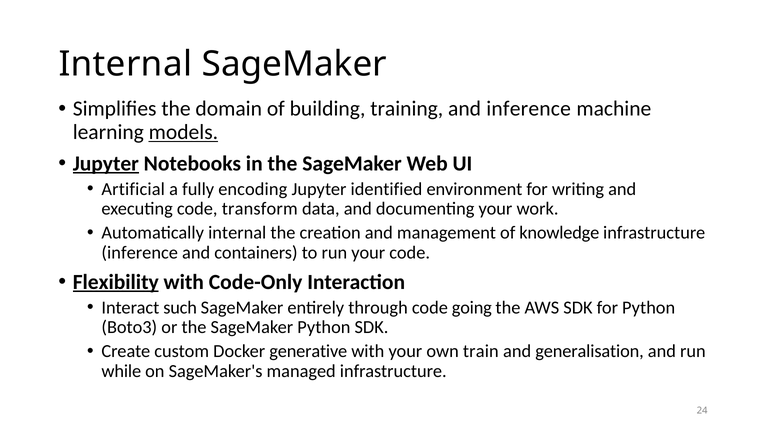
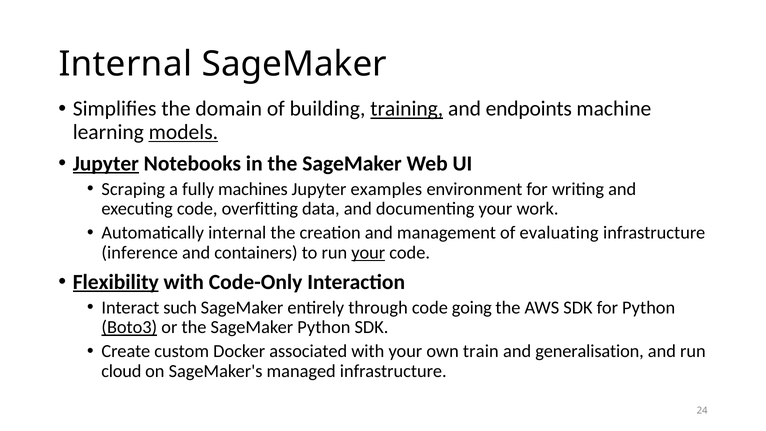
training underline: none -> present (407, 109)
and inference: inference -> endpoints (529, 109)
Artificial: Artificial -> Scraping (133, 189)
encoding: encoding -> machines (253, 189)
identified: identified -> examples (386, 189)
transform: transform -> overfitting (260, 209)
knowledge: knowledge -> evaluating (559, 233)
your underline: none -> present (368, 252)
Boto3 underline: none -> present (129, 327)
generative: generative -> associated (308, 351)
while: while -> cloud (121, 371)
